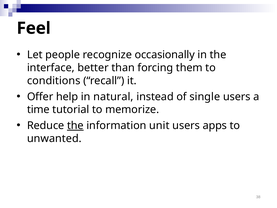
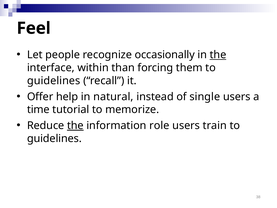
the underline: none -> present (218, 55)
better: better -> within (93, 68)
conditions: conditions -> guidelines (54, 81)
unit: unit -> role (159, 125)
apps: apps -> train (215, 125)
unwanted: unwanted -> guidelines (54, 138)
